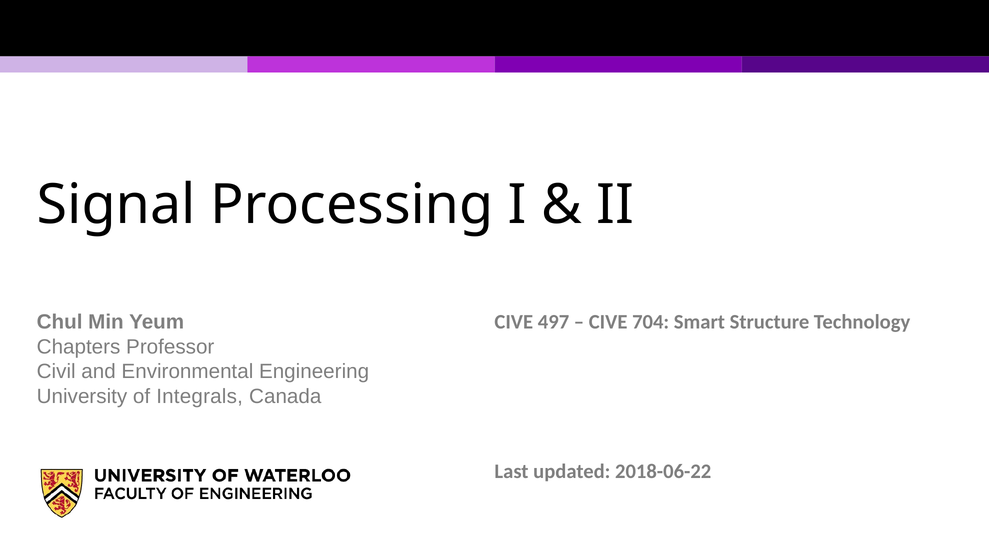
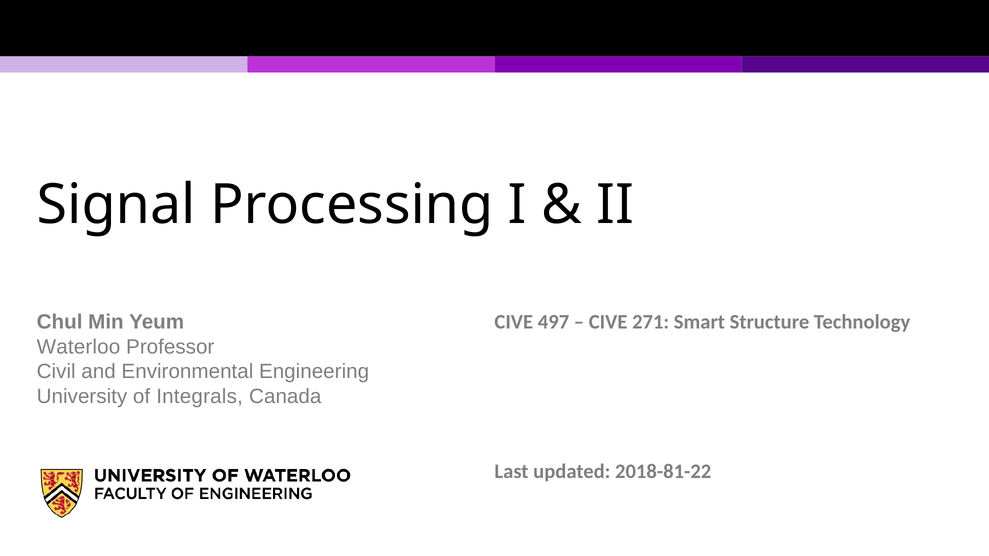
704: 704 -> 271 (651, 322)
Chapters: Chapters -> Waterloo (78, 347)
2018-06-22: 2018-06-22 -> 2018-81-22 (663, 472)
